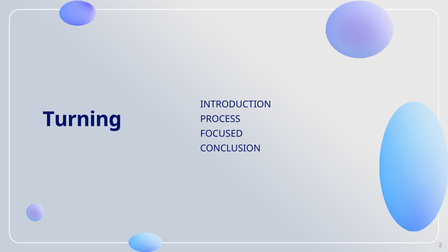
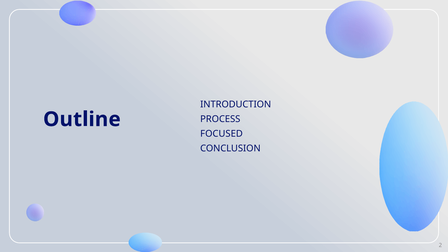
Turning: Turning -> Outline (82, 119)
